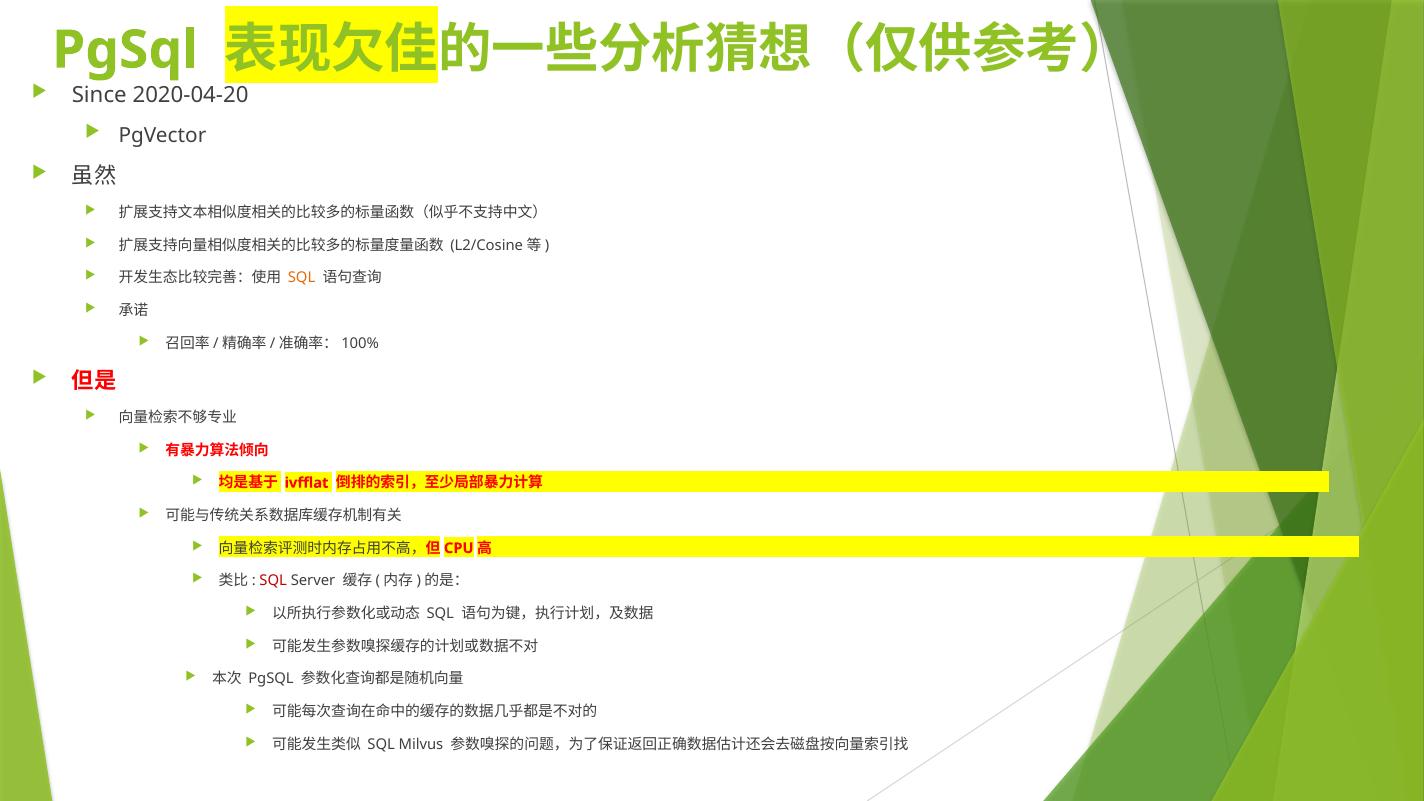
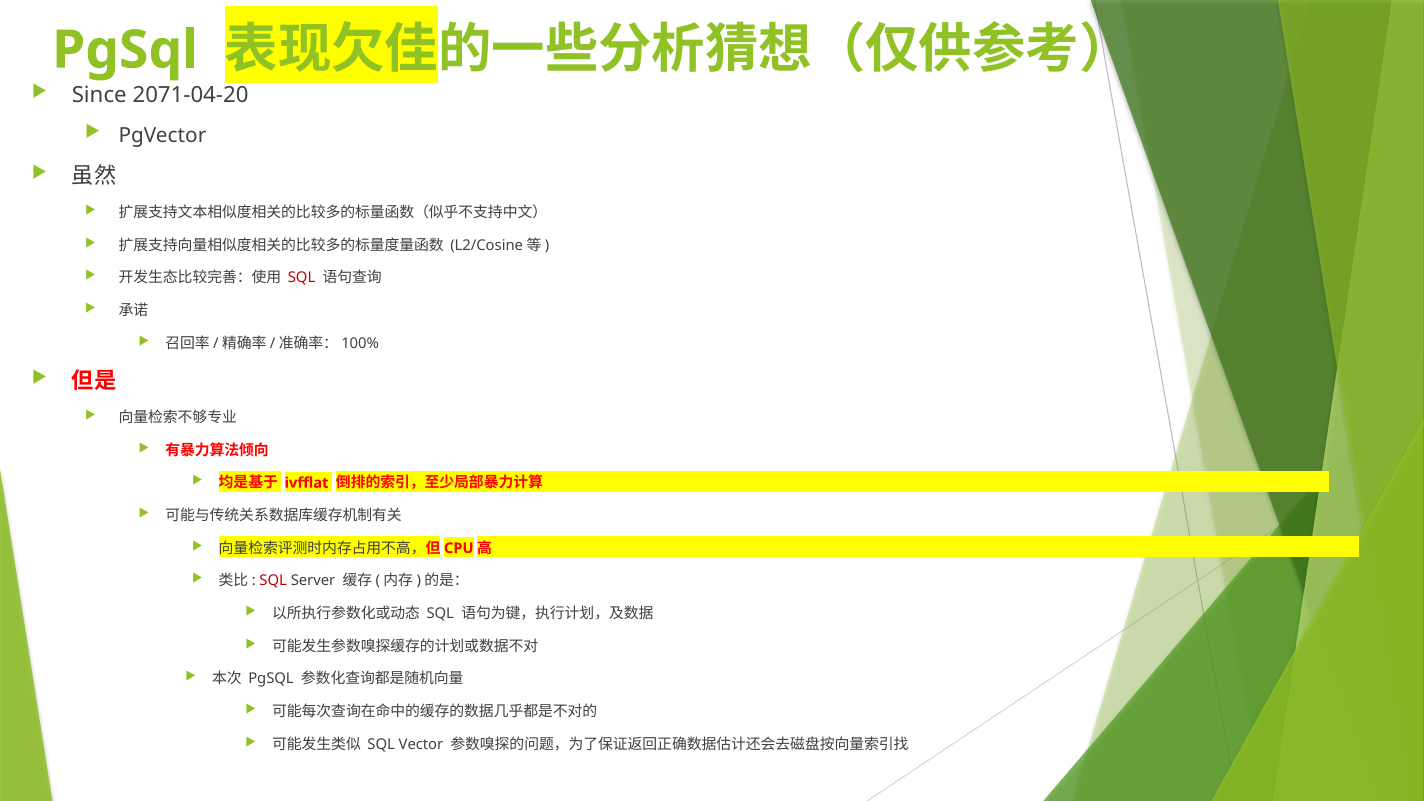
2020-04-20: 2020-04-20 -> 2071-04-20 (191, 95)
SQL colour: orange -> red (302, 278)
Milvus: Milvus -> Vector (421, 744)
